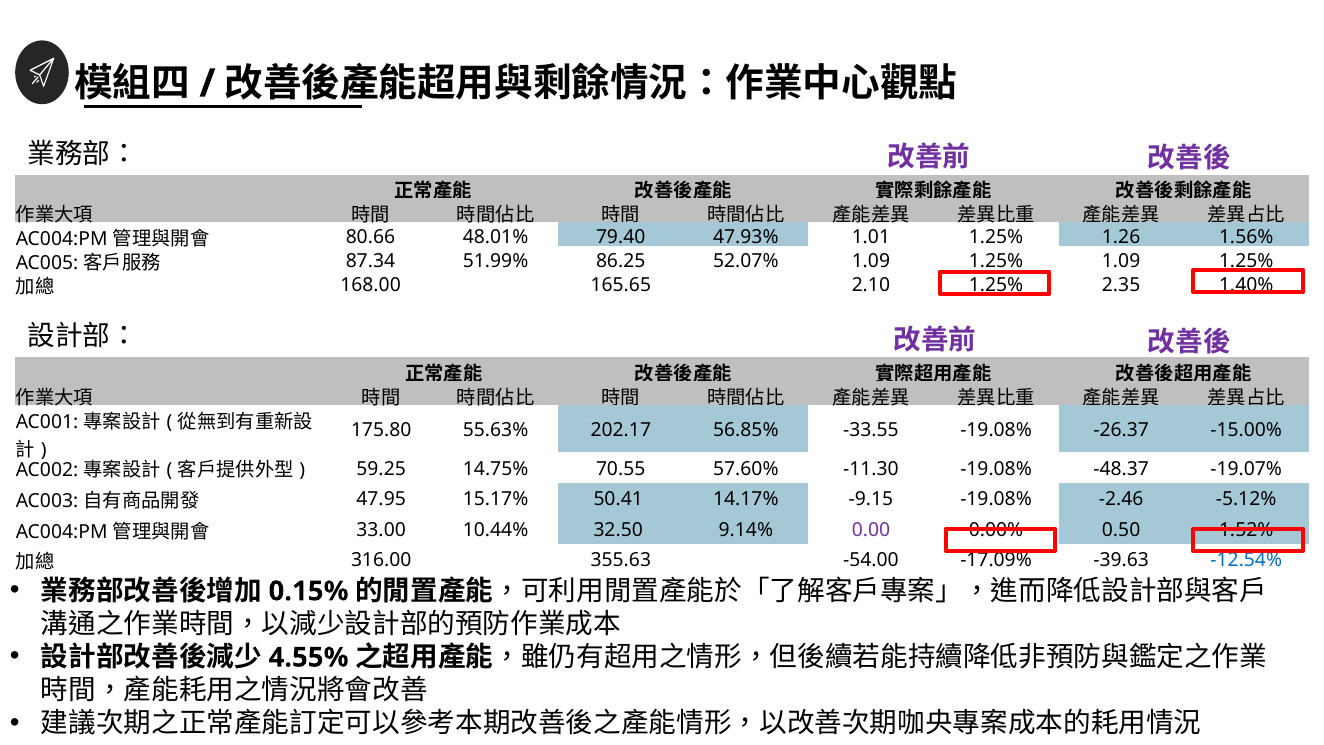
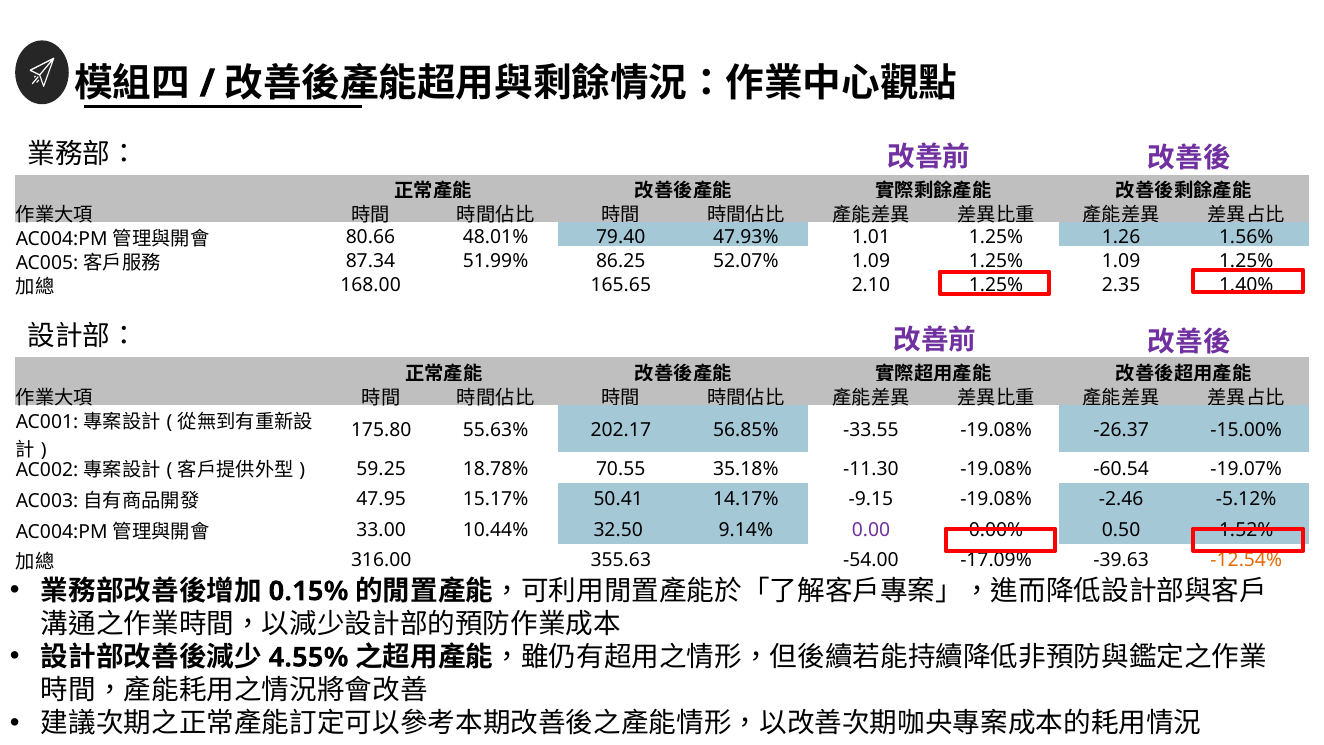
14.75%: 14.75% -> 18.78% (496, 469)
57.60%: 57.60% -> 35.18% (746, 469)
-48.37: -48.37 -> -60.54 (1121, 469)
-12.54% colour: blue -> orange (1246, 560)
